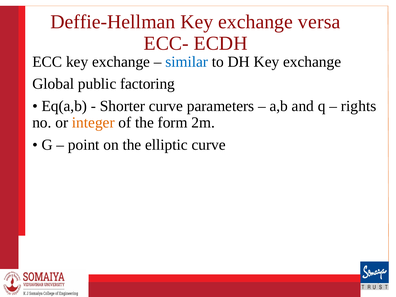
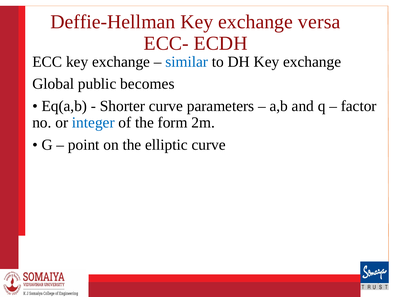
factoring: factoring -> becomes (147, 84)
rights: rights -> factor (359, 106)
integer colour: orange -> blue (93, 123)
